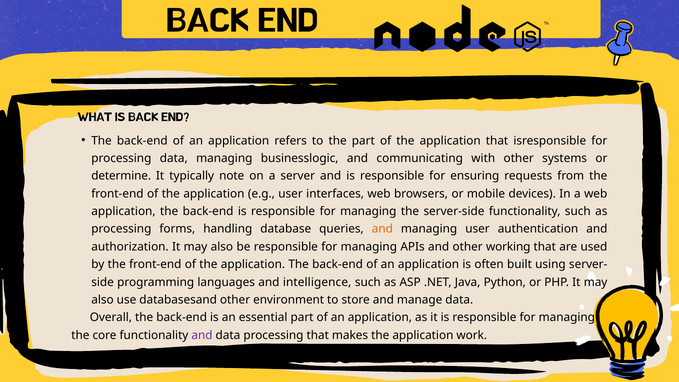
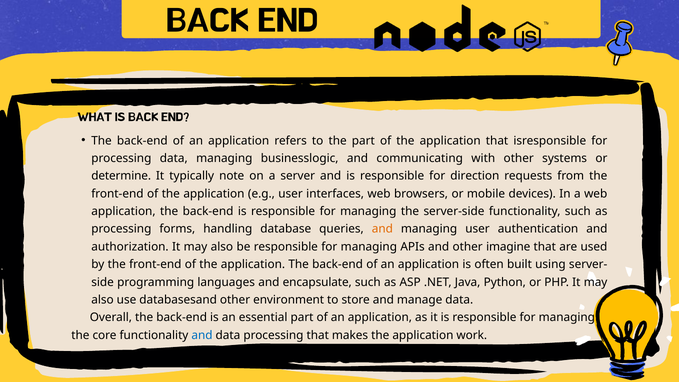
ensuring: ensuring -> direction (475, 176)
working: working -> imagine (508, 247)
intelligence: intelligence -> encapsulate (317, 282)
and colour: purple -> blue (202, 335)
